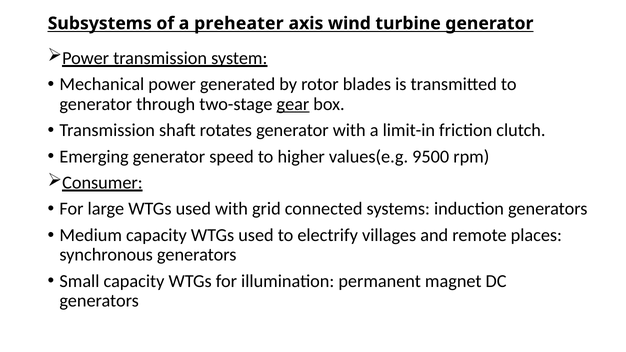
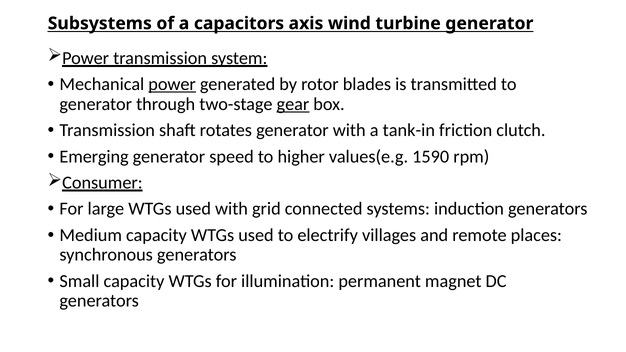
preheater: preheater -> capacitors (239, 23)
power underline: none -> present (172, 84)
limit-in: limit-in -> tank-in (409, 130)
9500: 9500 -> 1590 (431, 157)
